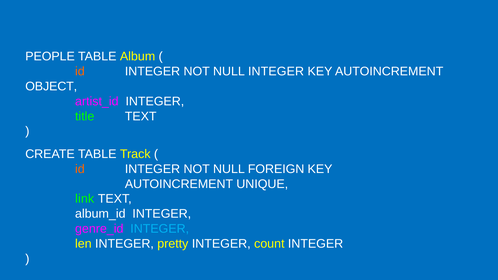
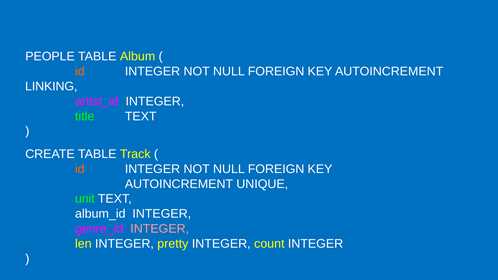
INTEGER: INTEGER -> FOREIGN (276, 71)
OBJECT: OBJECT -> LINKING (51, 86)
link: link -> unit (85, 199)
INTEGER colour: light blue -> pink (160, 229)
